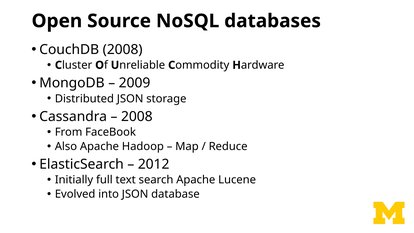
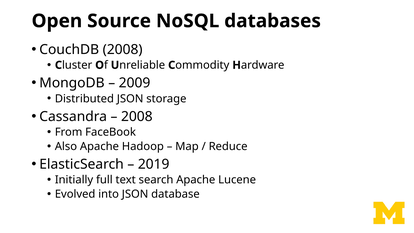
2012: 2012 -> 2019 (154, 164)
